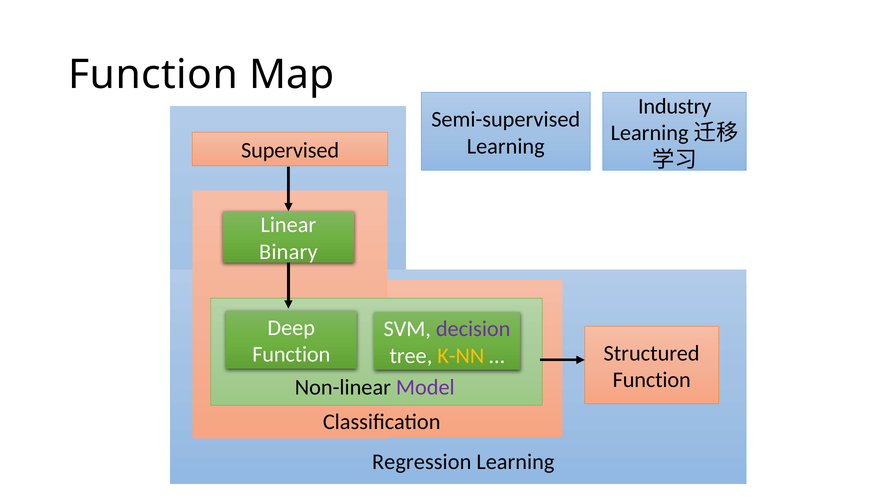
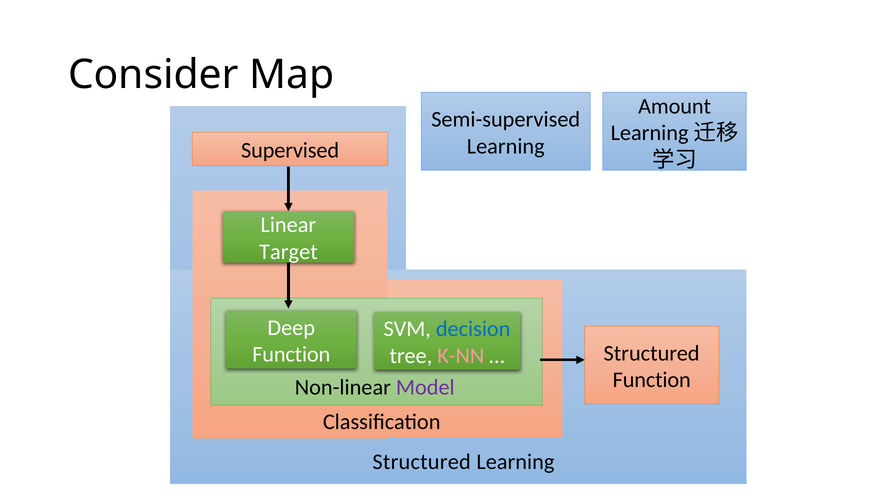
Function: Function -> Consider (153, 75)
Industry: Industry -> Amount (675, 106)
Binary: Binary -> Target (288, 252)
decision colour: purple -> blue (473, 329)
K-NN colour: yellow -> pink (461, 356)
Regression: Regression -> Structured (422, 462)
